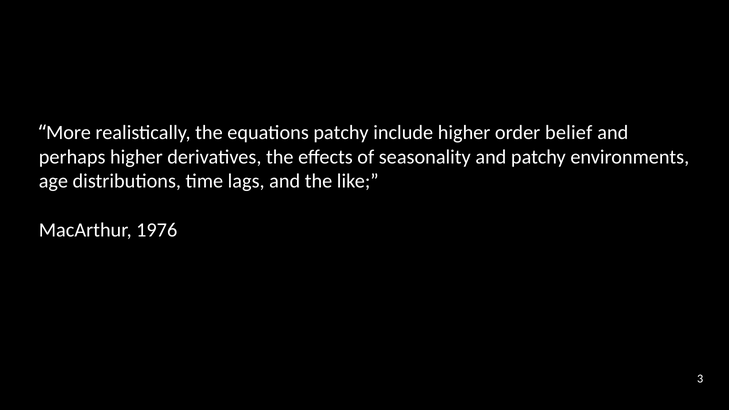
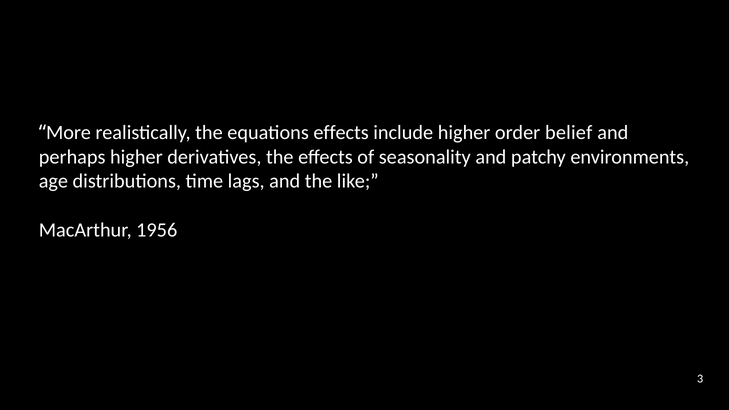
equations patchy: patchy -> effects (341, 133)
1976: 1976 -> 1956 (157, 230)
